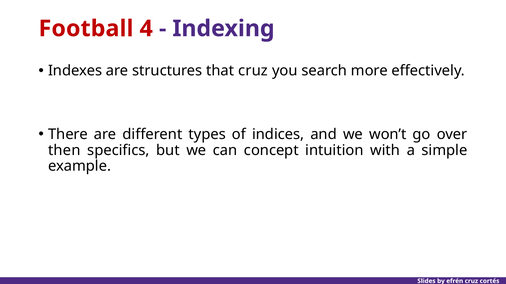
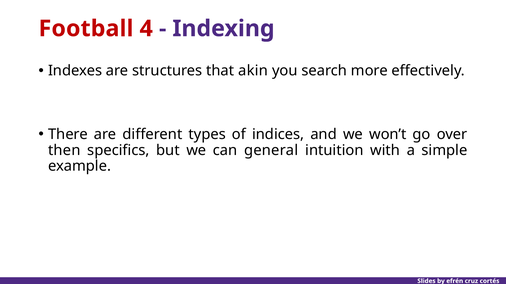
that cruz: cruz -> akin (253, 71)
concept: concept -> general (271, 151)
